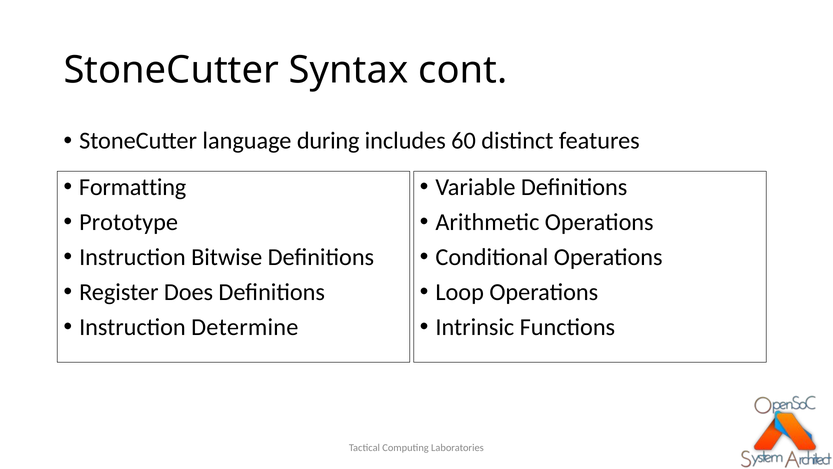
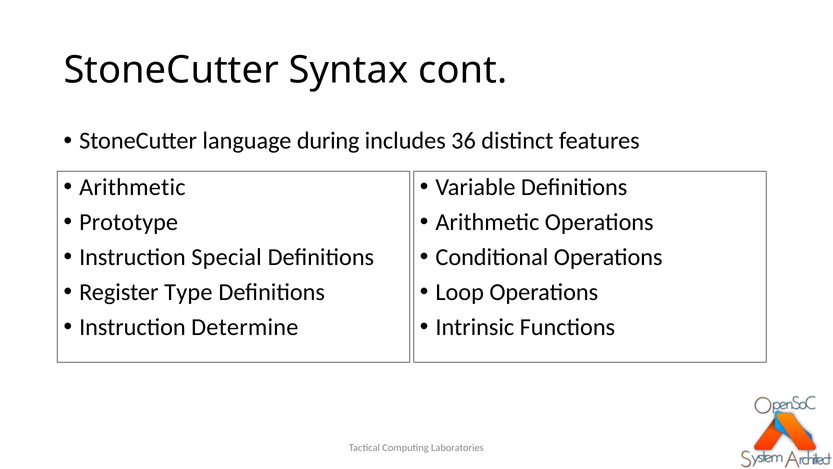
60: 60 -> 36 (464, 141)
Formatting: Formatting -> Arithmetic (132, 187)
Bitwise: Bitwise -> Special (227, 257)
Does: Does -> Type (188, 292)
